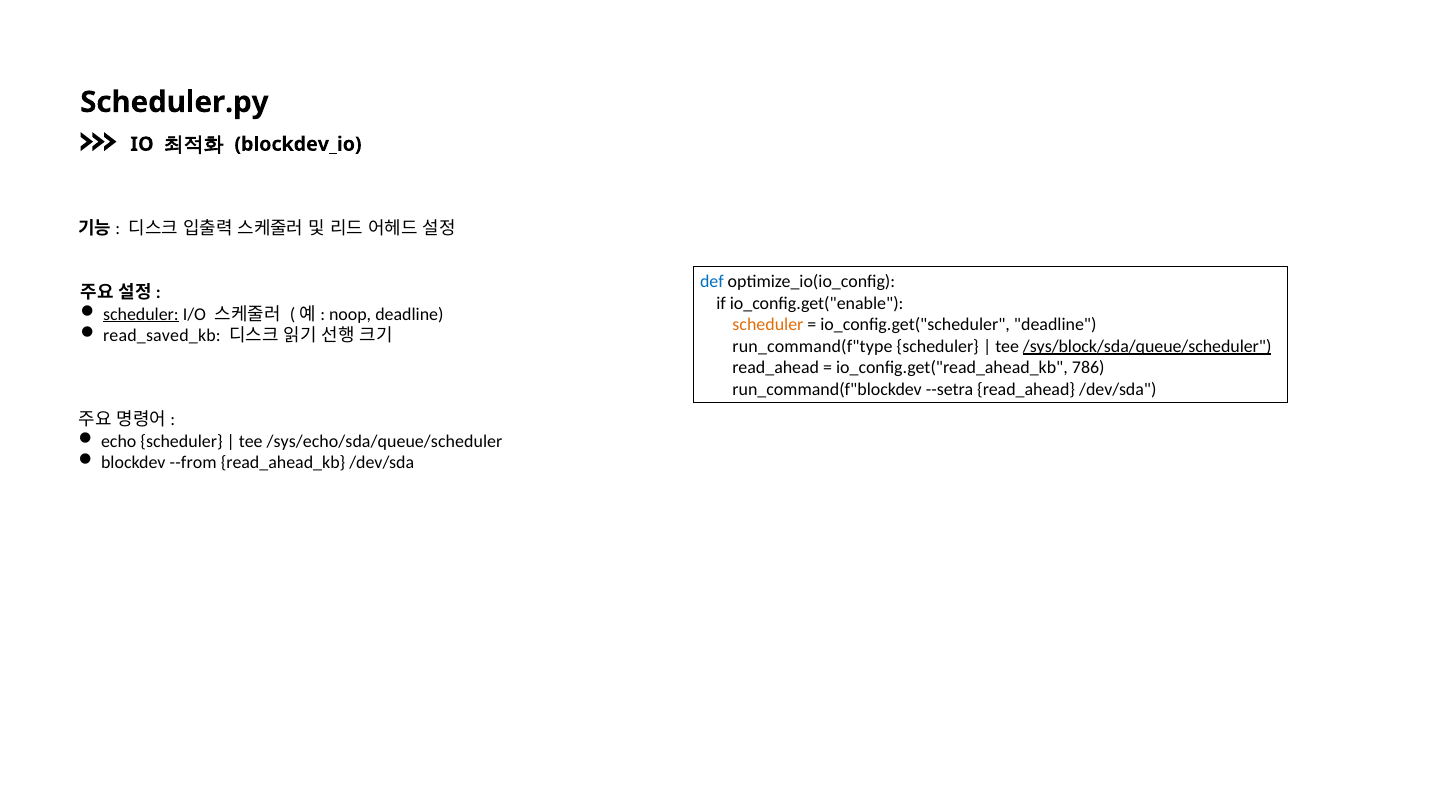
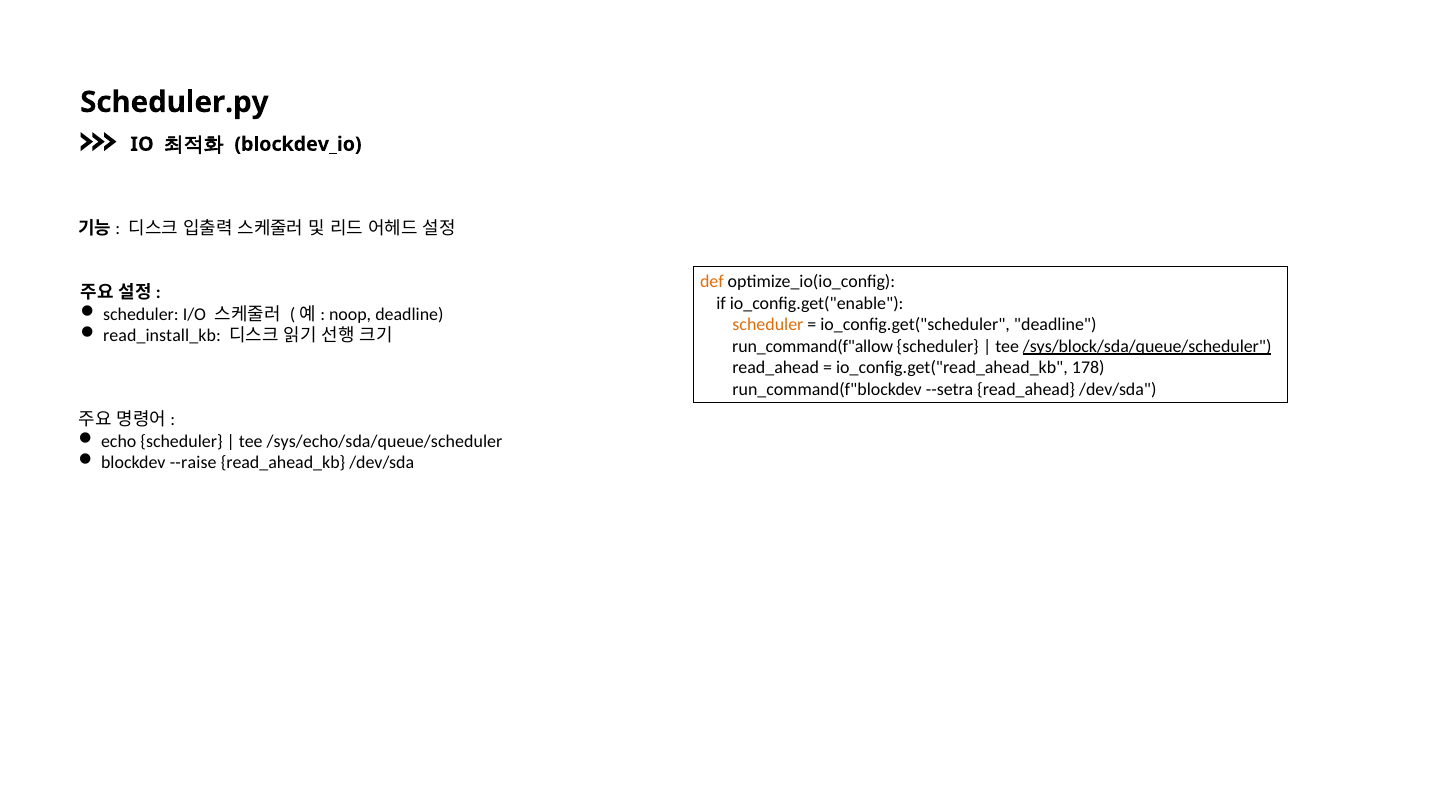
def colour: blue -> orange (712, 282)
scheduler underline: present -> none (141, 314)
read_saved_kb: read_saved_kb -> read_install_kb (162, 336)
run_command(f"type: run_command(f"type -> run_command(f"allow (813, 346)
786: 786 -> 178 (1088, 368)
--from: --from -> --raise (193, 463)
